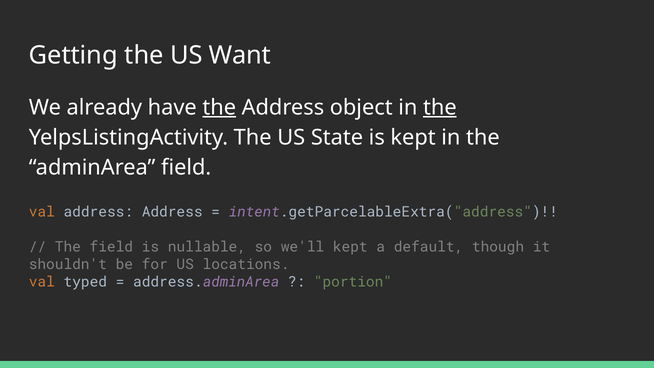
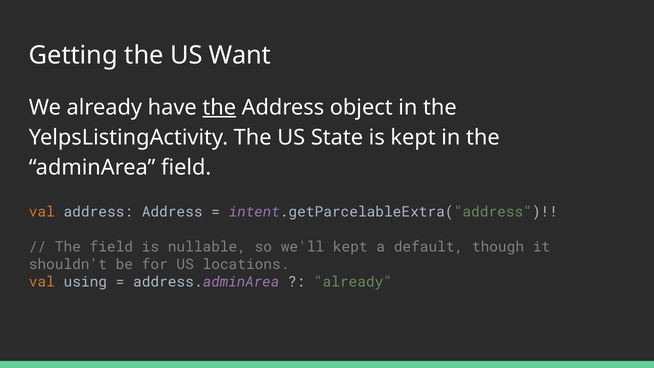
the underline: present -> none (440, 107)
typed: typed -> using (85, 282)
portion: portion -> already (353, 282)
